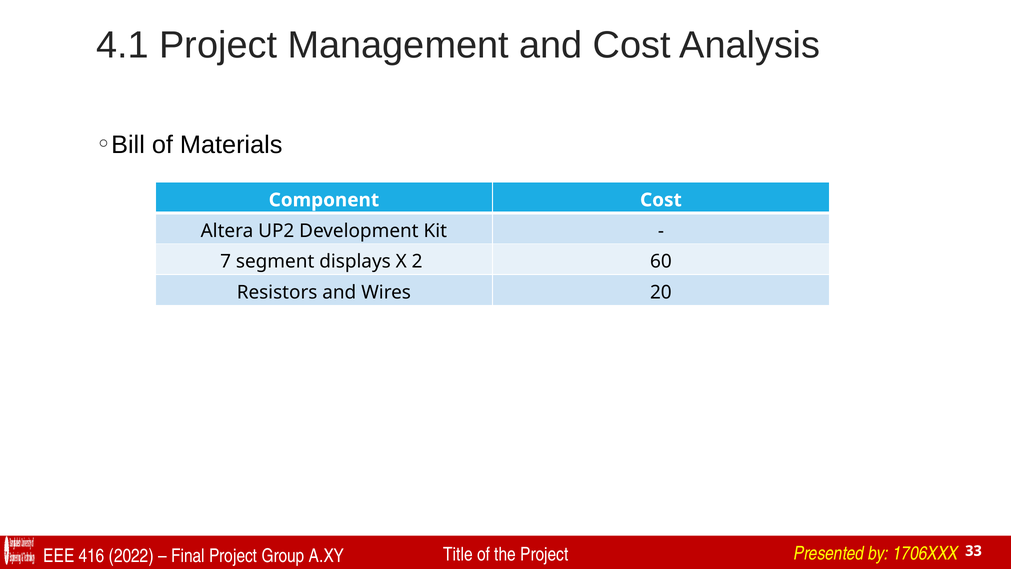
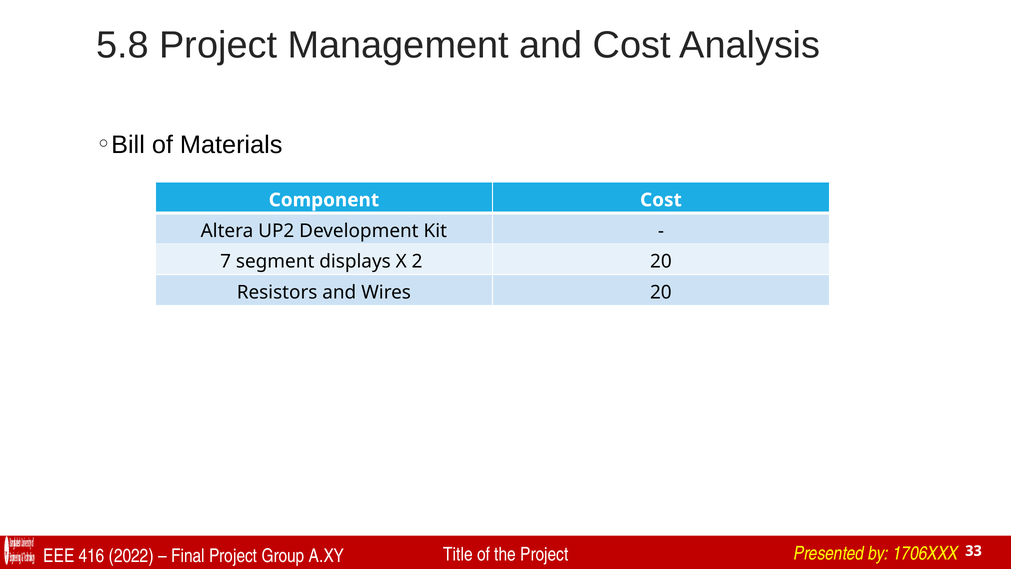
4.1: 4.1 -> 5.8 (122, 45)
2 60: 60 -> 20 (661, 261)
